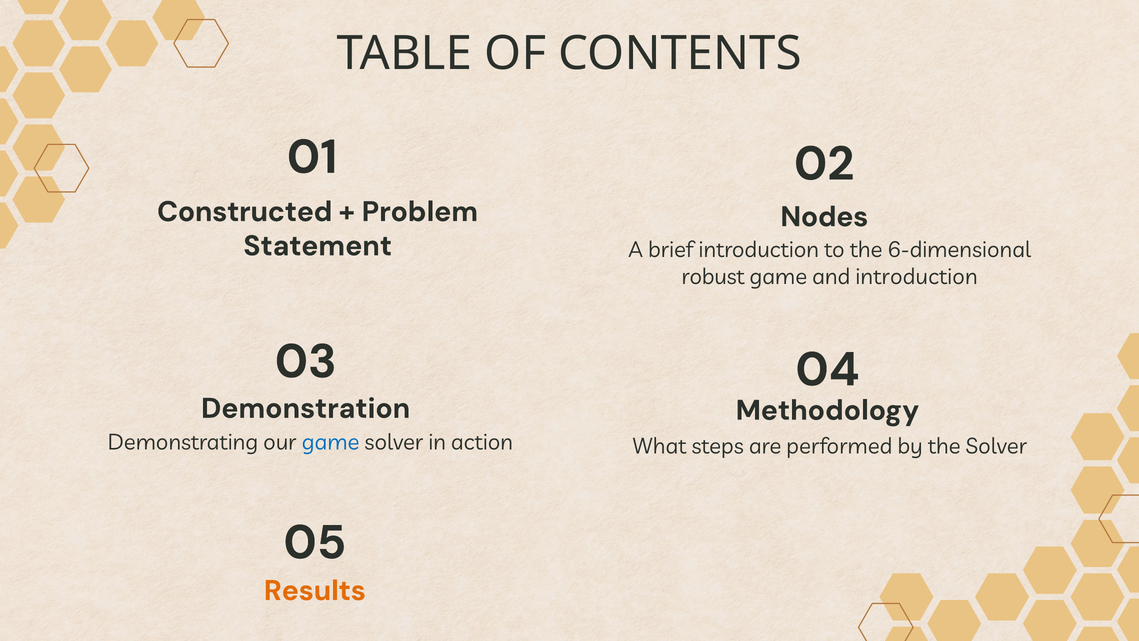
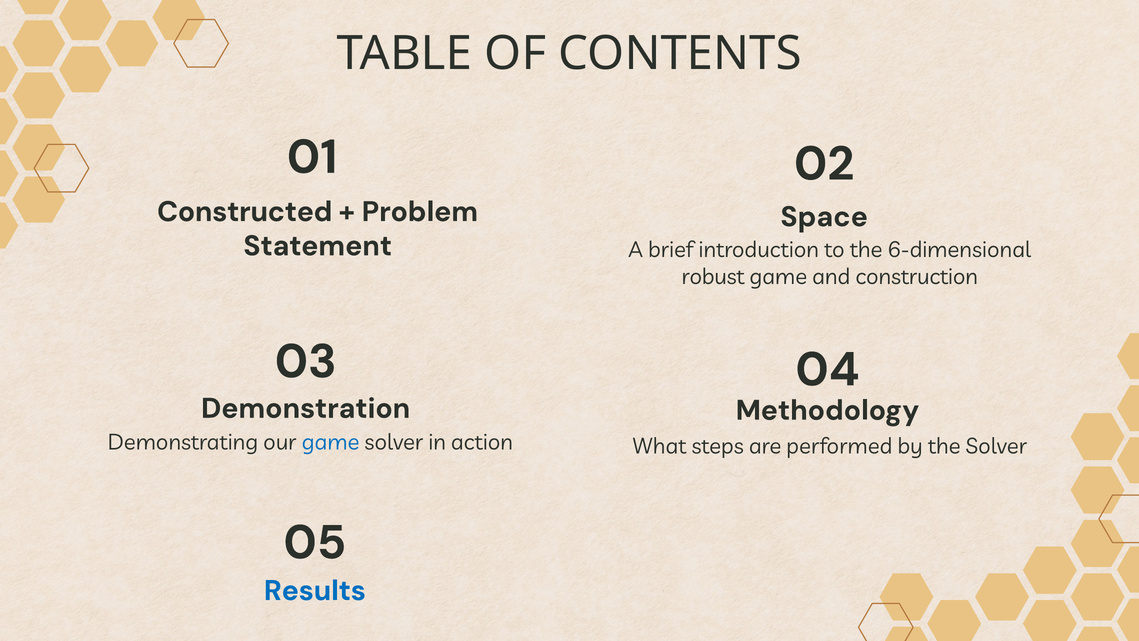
Nodes: Nodes -> Space (824, 217)
and introduction: introduction -> construction (917, 277)
Results colour: orange -> blue (315, 590)
